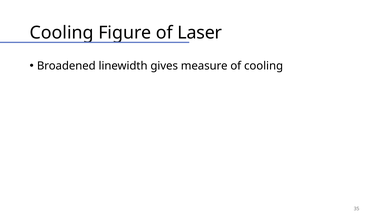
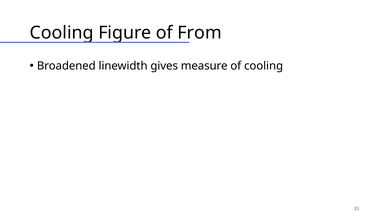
Laser: Laser -> From (200, 33)
